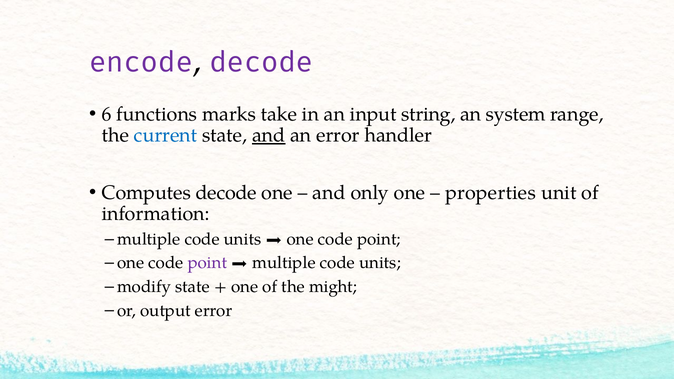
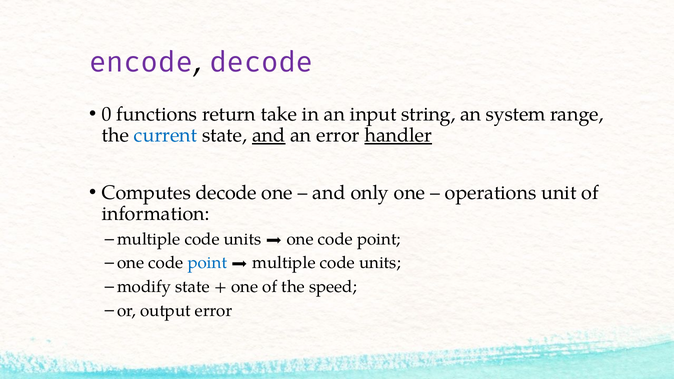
6: 6 -> 0 (107, 114)
marks: marks -> return (229, 114)
handler underline: none -> present (398, 135)
properties: properties -> operations (491, 193)
point colour: purple -> blue (207, 263)
might: might -> speed (333, 287)
